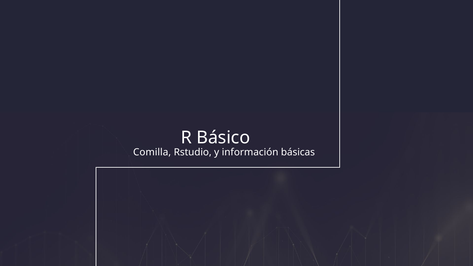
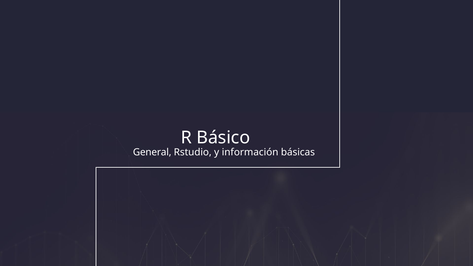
Comilla: Comilla -> General (152, 152)
